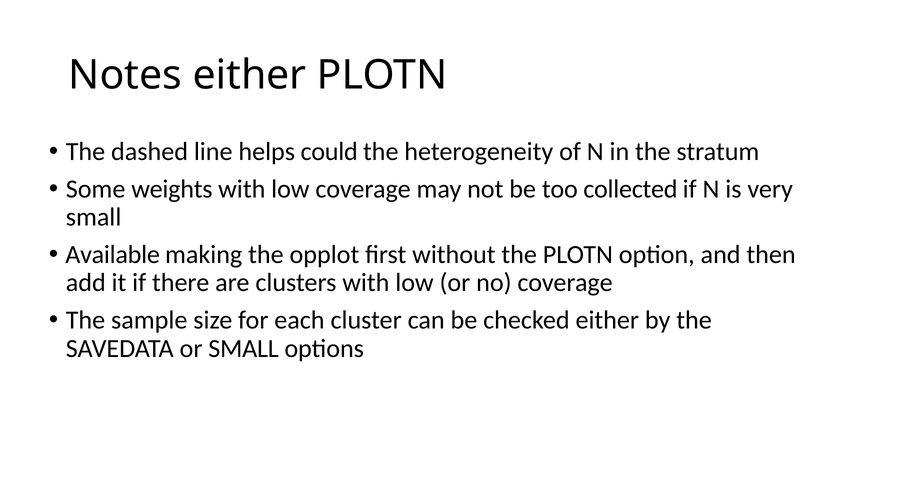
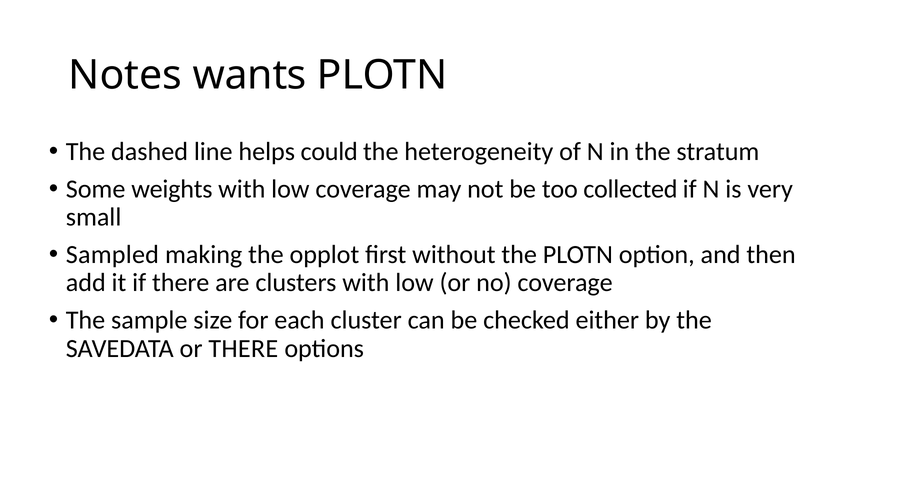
Notes either: either -> wants (250, 75)
Available: Available -> Sampled (112, 255)
or SMALL: SMALL -> THERE (243, 349)
